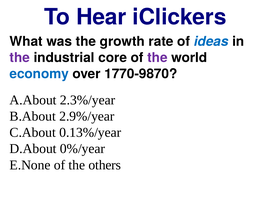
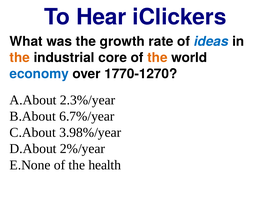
the colour: purple -> orange (20, 58)
the colour: purple -> orange (157, 58)
1770-9870: 1770-9870 -> 1770-1270 (141, 74)
2.9%/year: 2.9%/year -> 6.7%/year (87, 116)
0.13%/year: 0.13%/year -> 3.98%/year (90, 133)
0%/year: 0%/year -> 2%/year (83, 149)
others: others -> health (105, 165)
